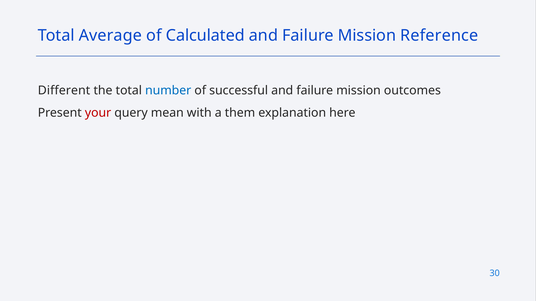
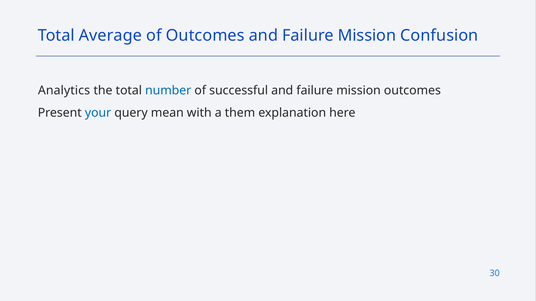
of Calculated: Calculated -> Outcomes (205, 36)
Reference: Reference -> Confusion (439, 36)
Different: Different -> Analytics (64, 90)
your colour: red -> blue (98, 113)
